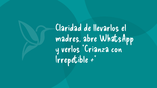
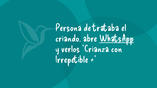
Claridad: Claridad -> Persona (69, 28)
llevarlos: llevarlos -> trataba (106, 28)
madres: madres -> criando (68, 39)
WhatsApp underline: none -> present (117, 39)
